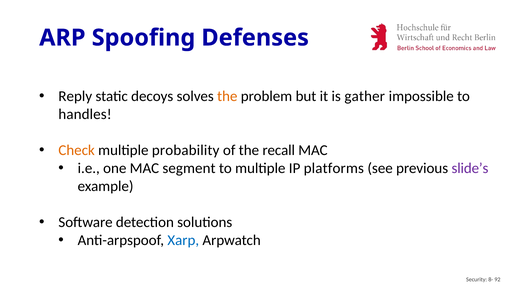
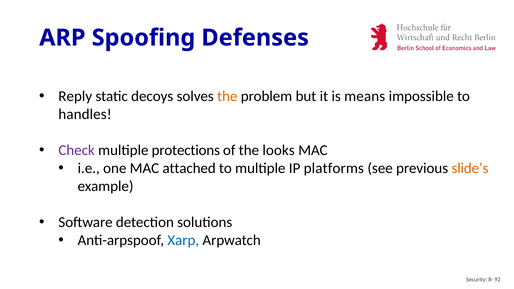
gather: gather -> means (365, 96)
Check colour: orange -> purple (77, 150)
probability: probability -> protections (186, 150)
recall: recall -> looks (279, 150)
segment: segment -> attached (189, 168)
slide’s colour: purple -> orange (470, 168)
